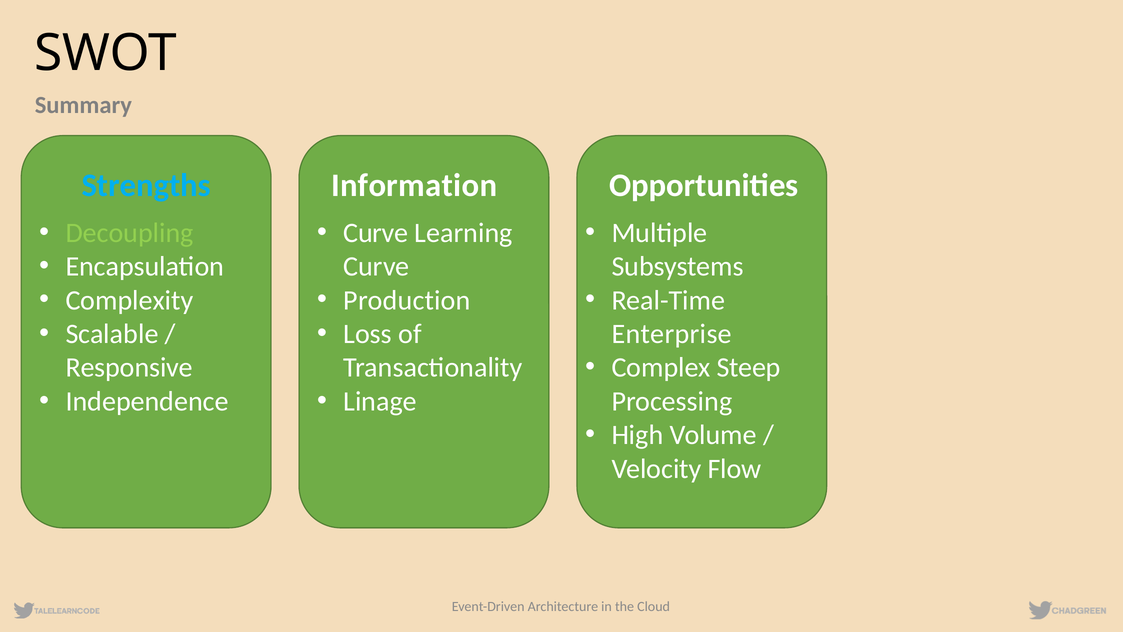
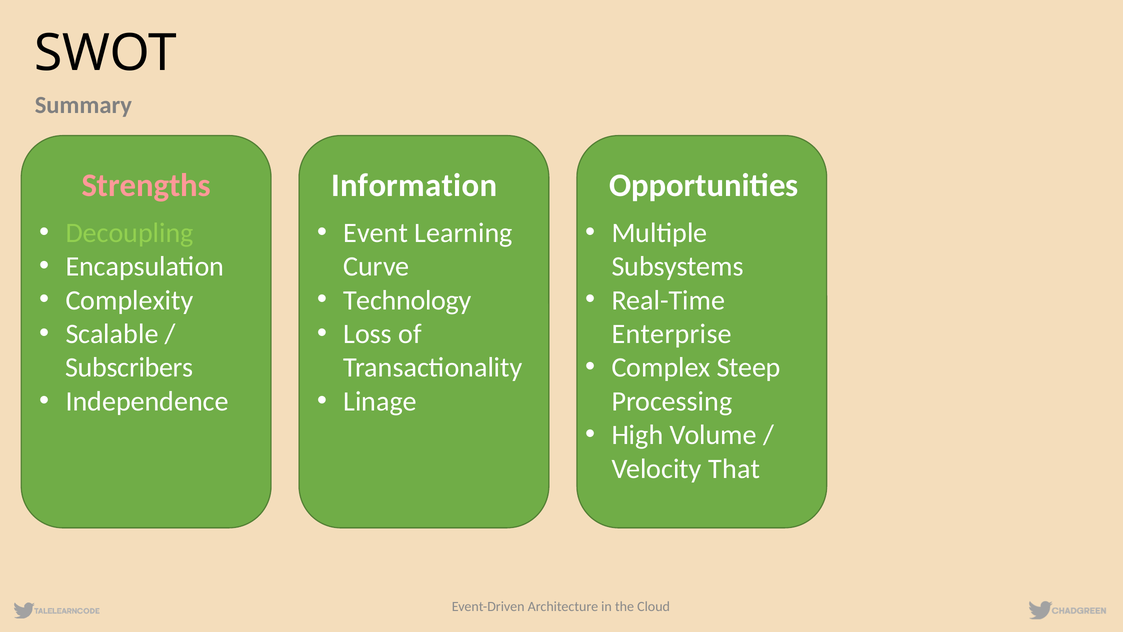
Strengths colour: light blue -> pink (146, 185)
Curve: Curve -> Event (376, 233)
Production: Production -> Technology (407, 300)
Responsive: Responsive -> Subscribers (129, 367)
Flow: Flow -> That (734, 469)
